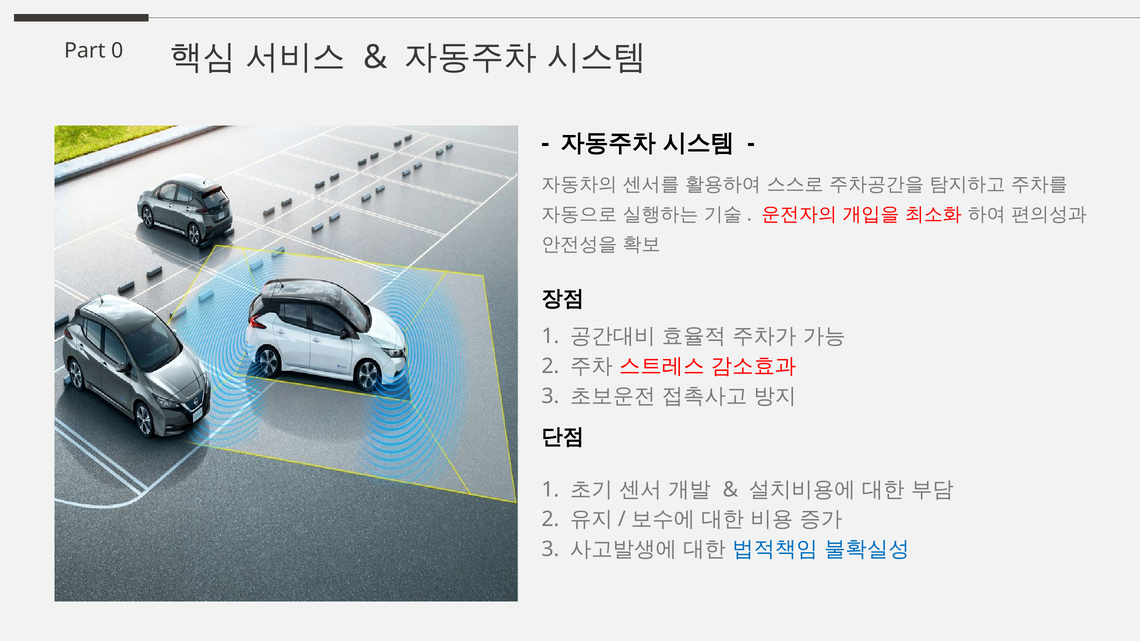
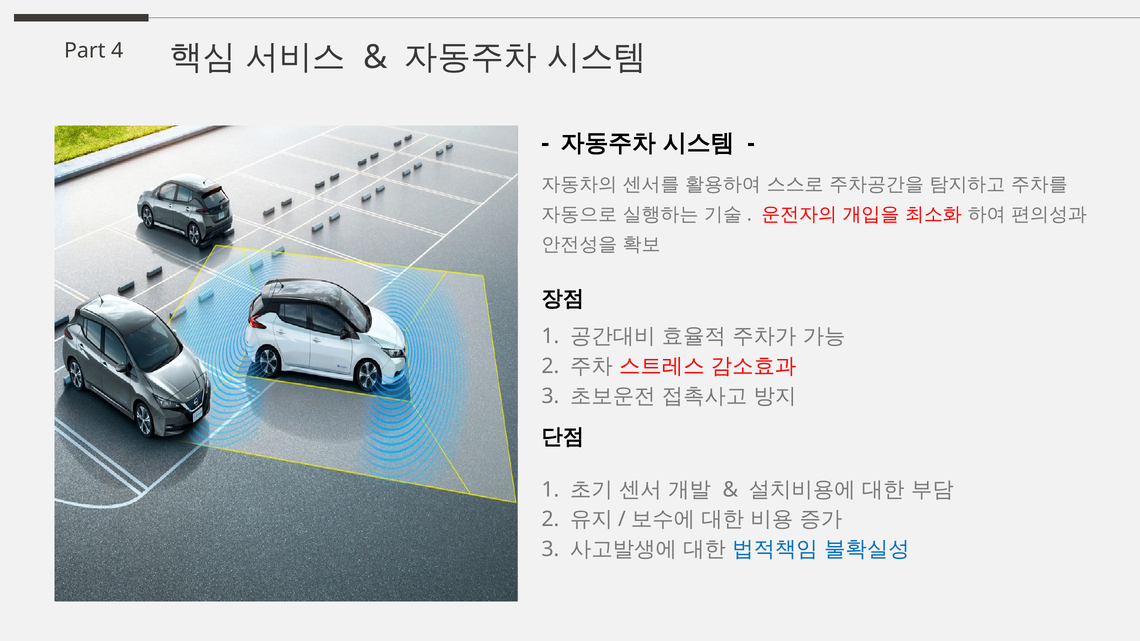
0: 0 -> 4 (117, 51)
